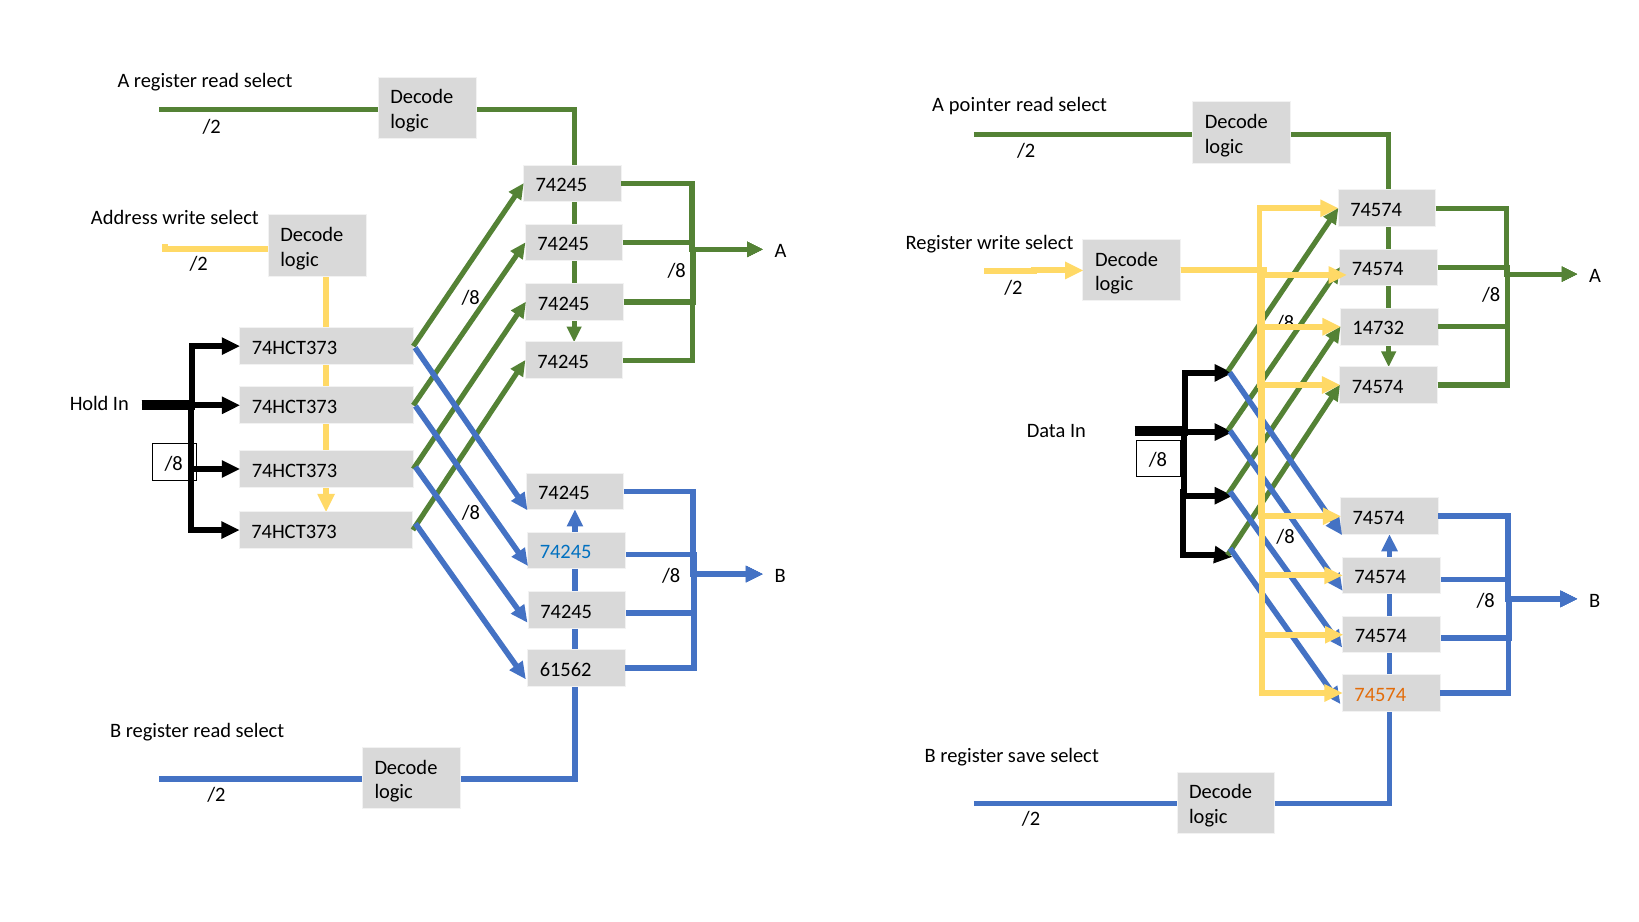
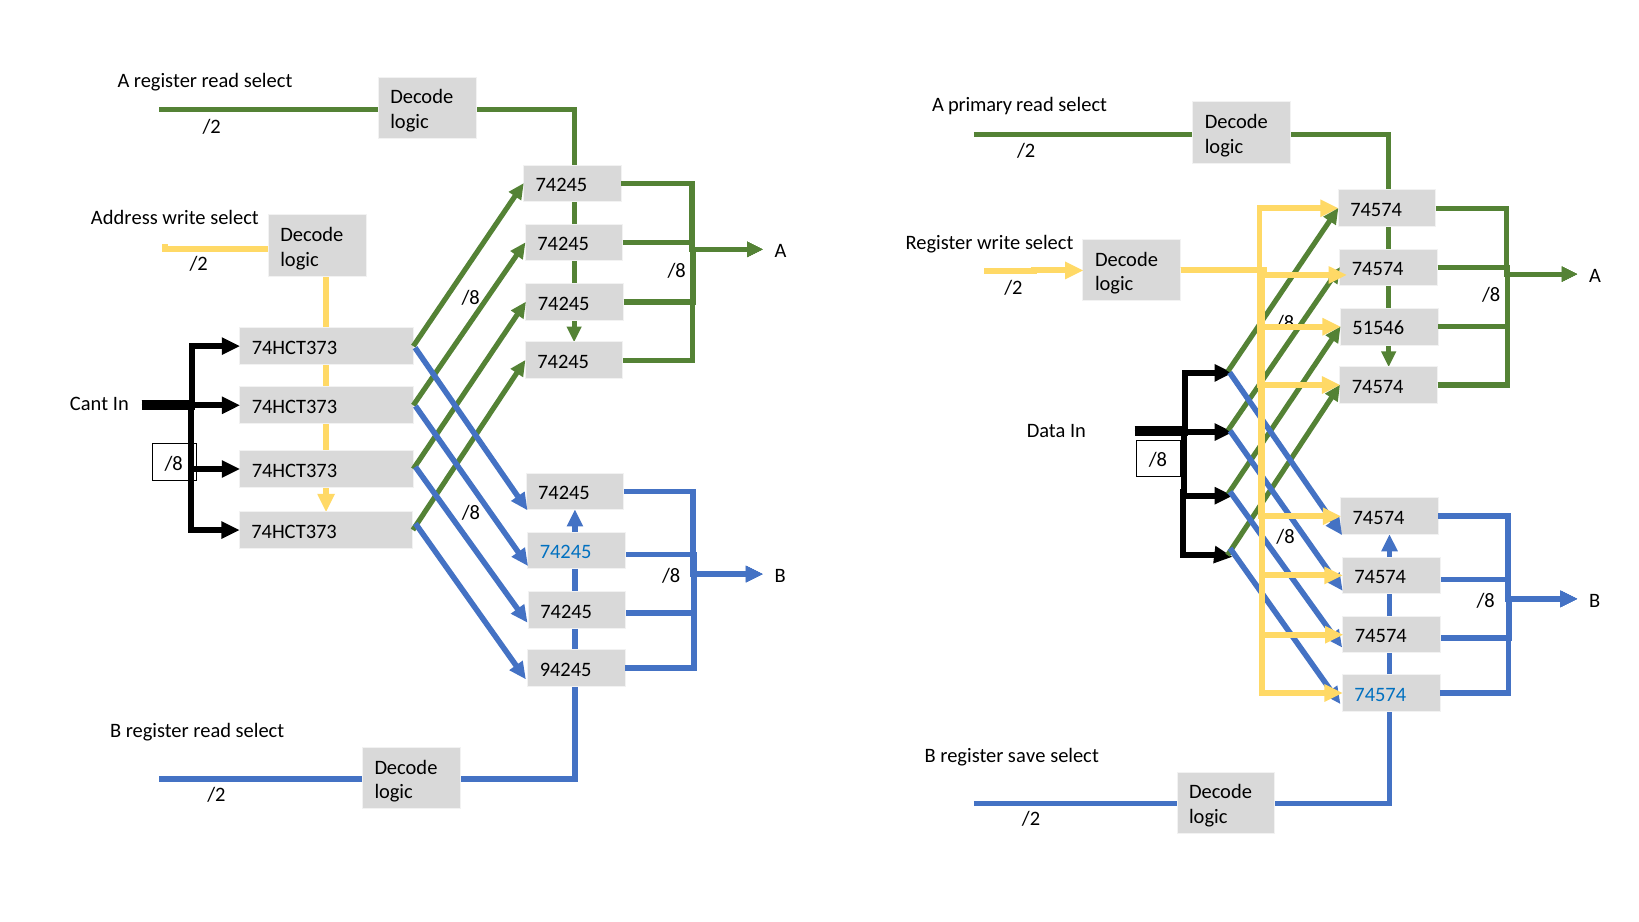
pointer: pointer -> primary (980, 105)
14732: 14732 -> 51546 (1378, 328)
Hold: Hold -> Cant (89, 404)
61562: 61562 -> 94245 (566, 670)
74574 colour: orange -> blue (1380, 694)
